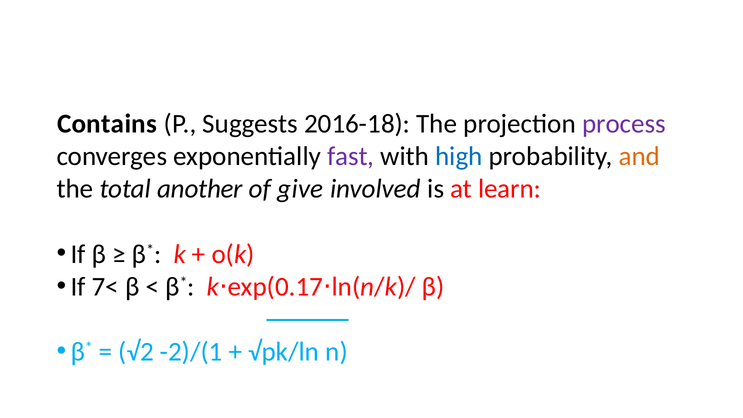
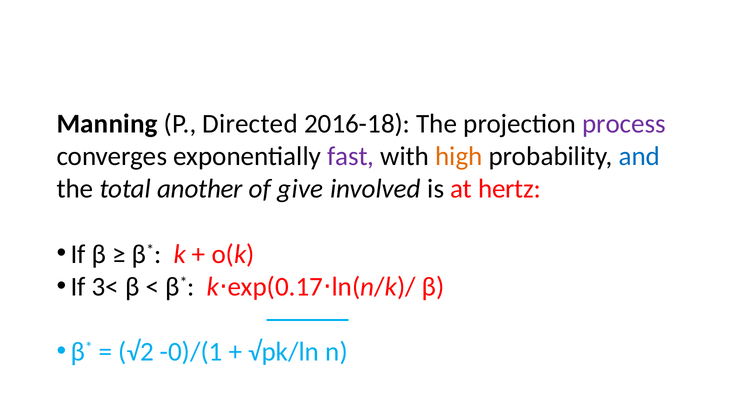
Contains: Contains -> Manning (107, 124)
Suggests: Suggests -> Directed (250, 124)
high colour: blue -> orange (459, 156)
and colour: orange -> blue (639, 156)
learn: learn -> hertz (510, 189)
7<: 7< -> 3< (105, 287)
-2)/(1: -2)/(1 -> -0)/(1 (191, 352)
